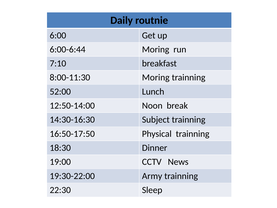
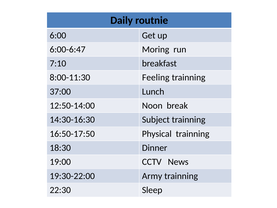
6:00-6:44: 6:00-6:44 -> 6:00-6:47 (68, 49)
8:00-11:30 Moring: Moring -> Feeling (156, 77)
52:00: 52:00 -> 37:00 (60, 91)
